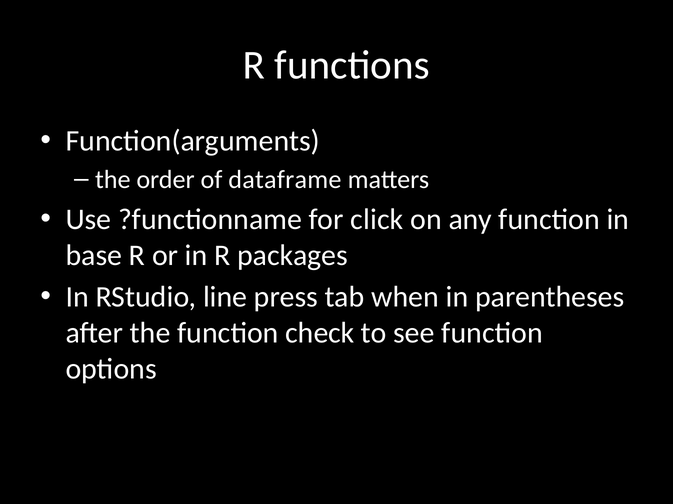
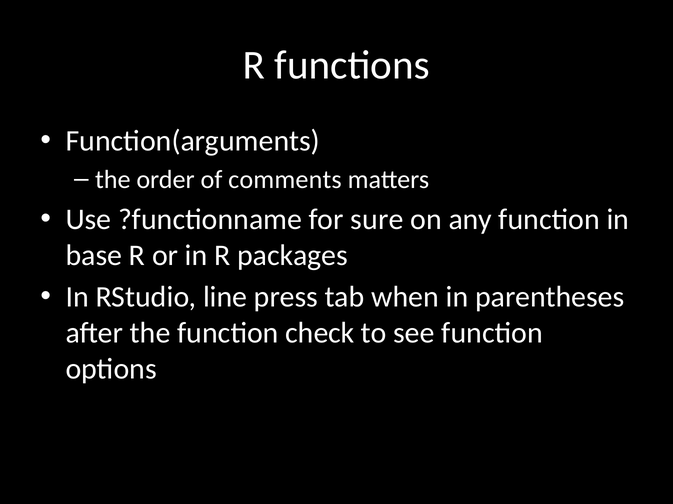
dataframe: dataframe -> comments (285, 180)
click: click -> sure (377, 220)
